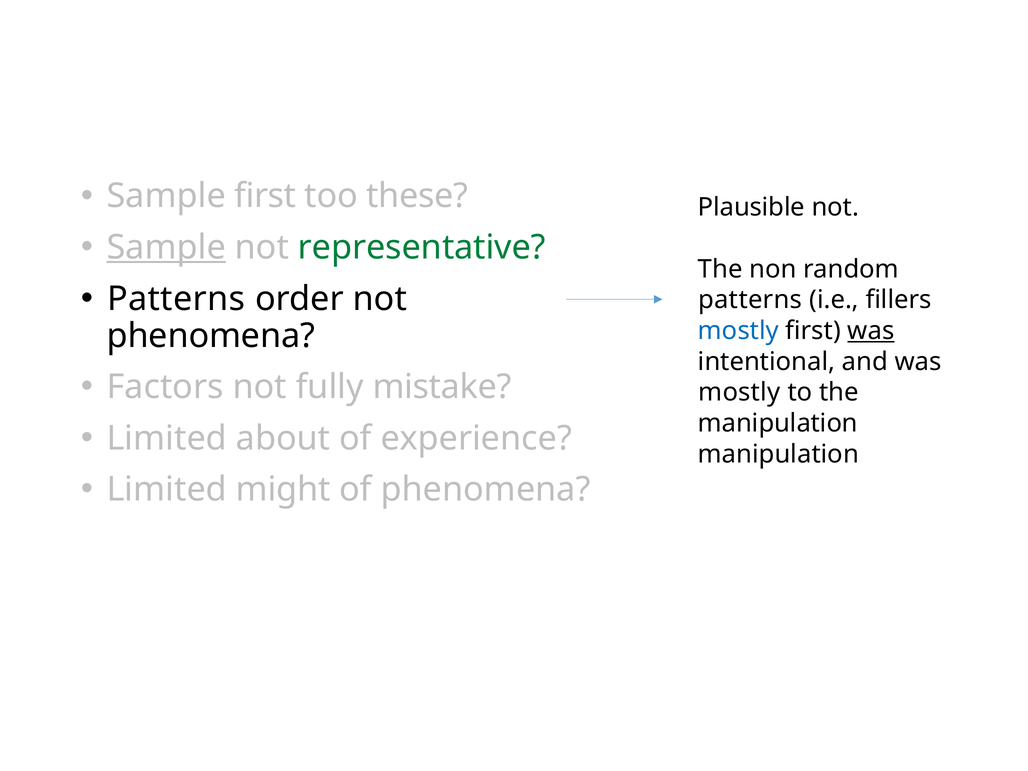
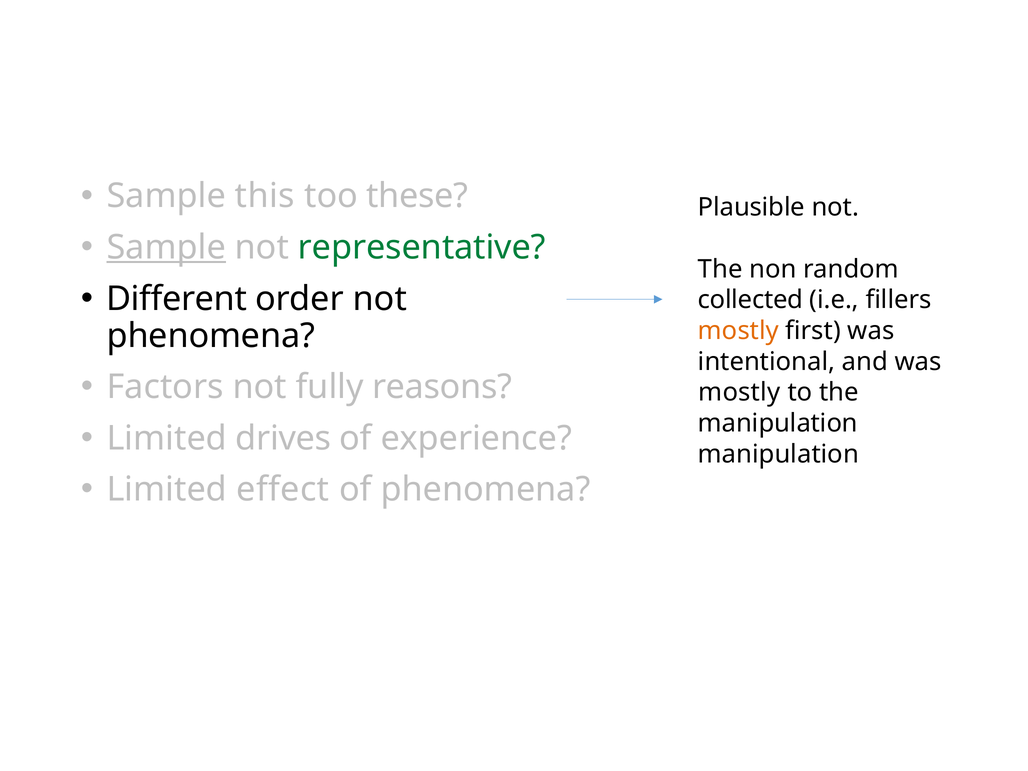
Sample first: first -> this (265, 196)
Patterns: Patterns -> Different (177, 299)
patterns: patterns -> collected (750, 300)
mostly colour: blue -> orange (738, 331)
was underline: present -> none (871, 331)
mistake: mistake -> reasons (442, 387)
about: about -> drives (283, 438)
might: might -> effect (283, 490)
